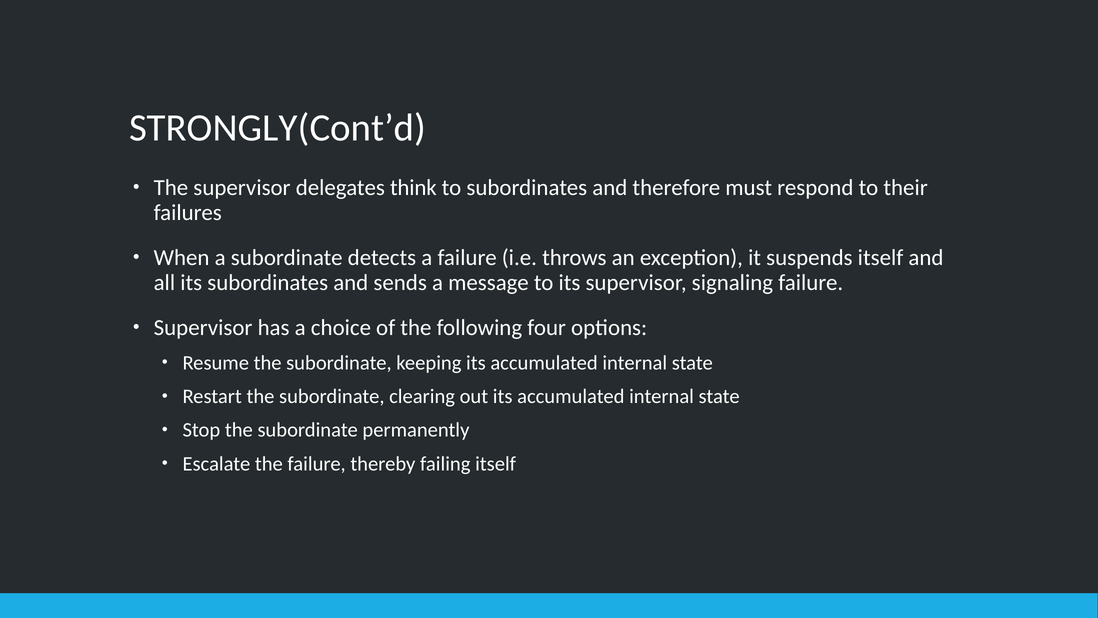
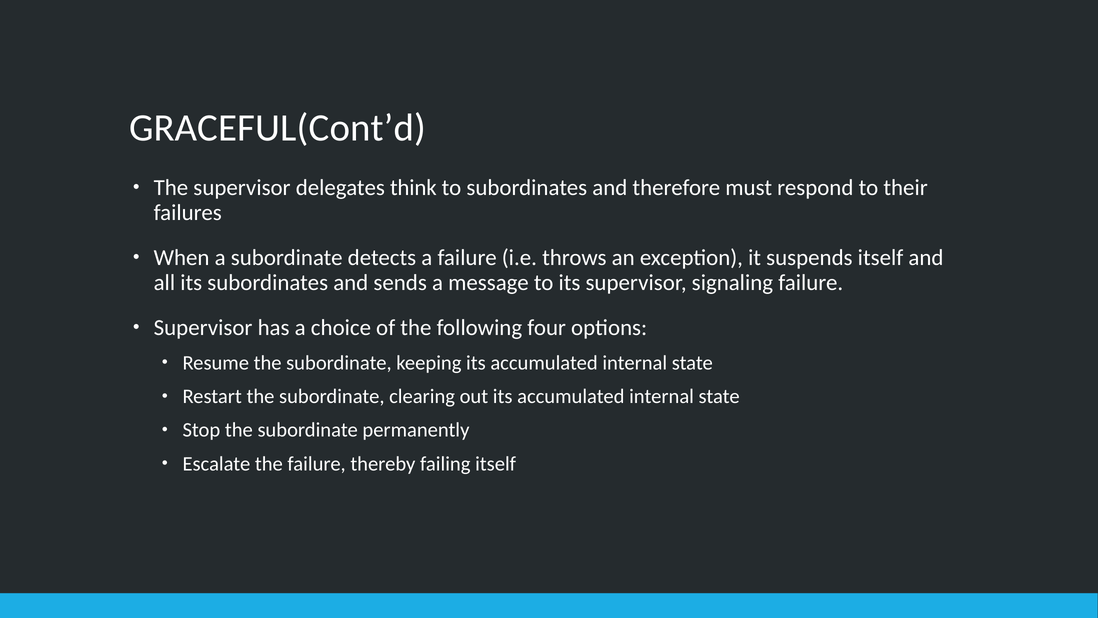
STRONGLY(Cont’d: STRONGLY(Cont’d -> GRACEFUL(Cont’d (278, 128)
